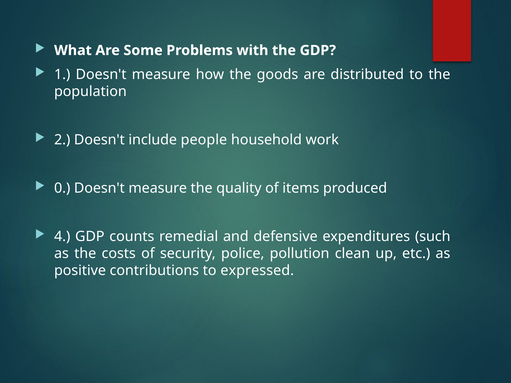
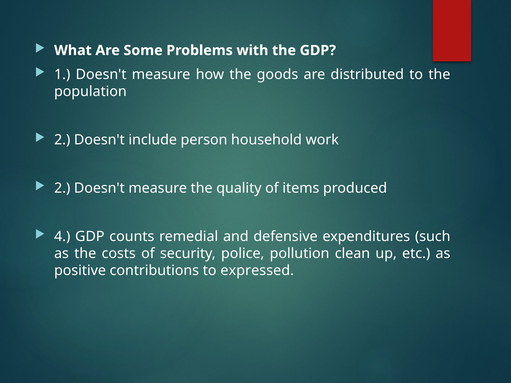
people: people -> person (204, 140)
0: 0 -> 2 (62, 188)
